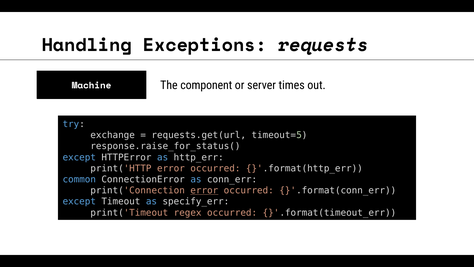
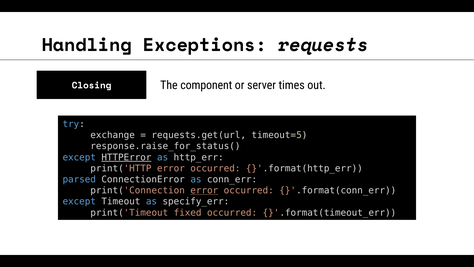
Machine: Machine -> Closing (92, 85)
HTTPError underline: none -> present (126, 157)
common: common -> parsed (79, 179)
regex: regex -> fixed (188, 212)
